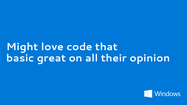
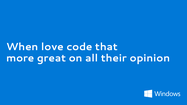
Might: Might -> When (22, 47)
basic: basic -> more (20, 58)
